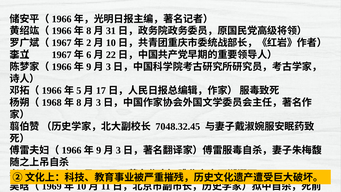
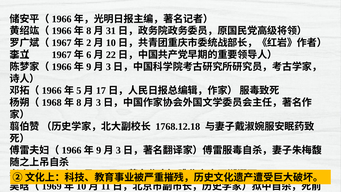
7048.32.45: 7048.32.45 -> 1768.12.18 (178, 126)
